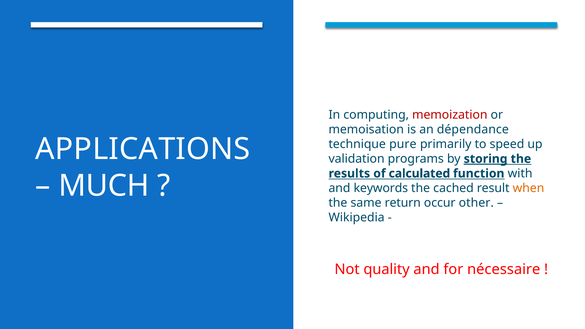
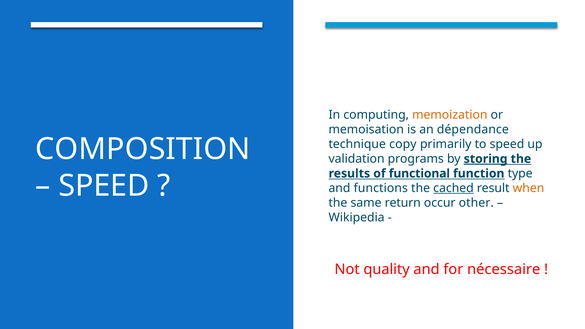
memoization colour: red -> orange (450, 115)
APPLICATIONS: APPLICATIONS -> COMPOSITION (143, 149)
pure: pure -> copy (403, 144)
calculated: calculated -> functional (419, 174)
with: with -> type (520, 174)
MUCH: MUCH -> SPEED (104, 186)
keywords: keywords -> functions (381, 188)
cached underline: none -> present (453, 188)
